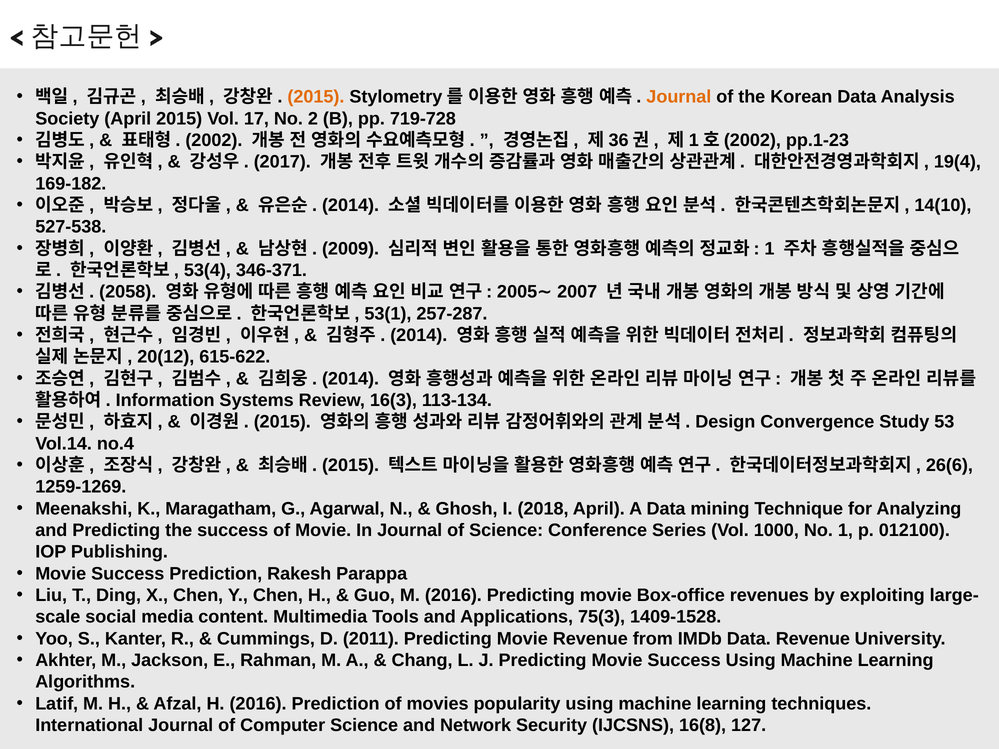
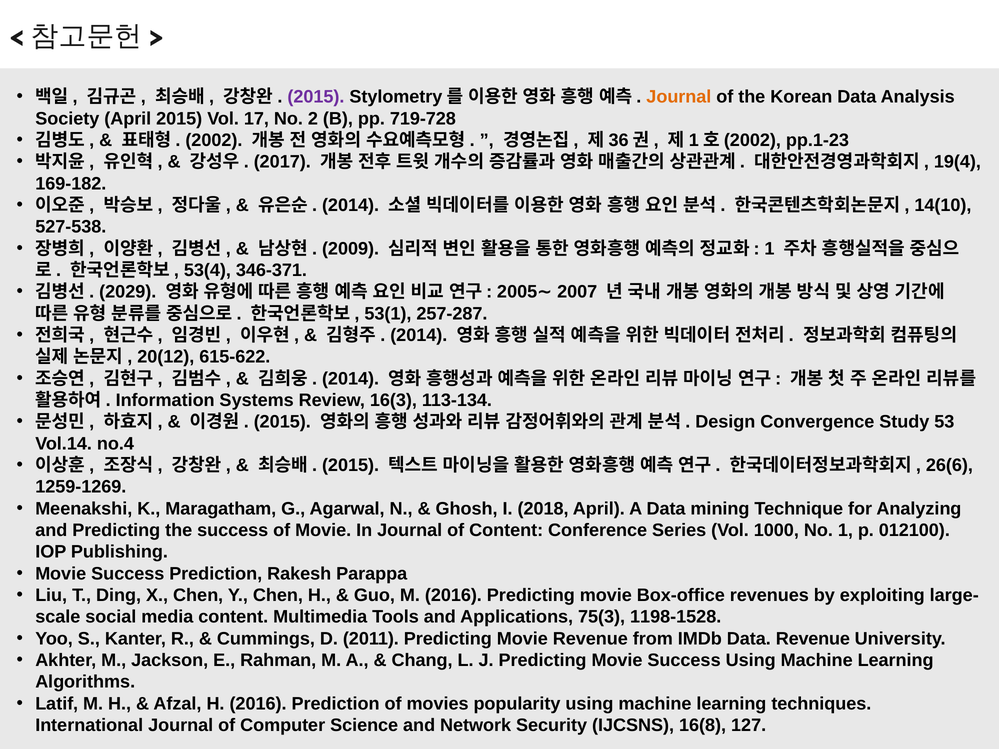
2015 colour: orange -> purple (316, 97)
2058: 2058 -> 2029 (128, 292)
of Science: Science -> Content (506, 530)
1409-1528: 1409-1528 -> 1198-1528 (676, 617)
